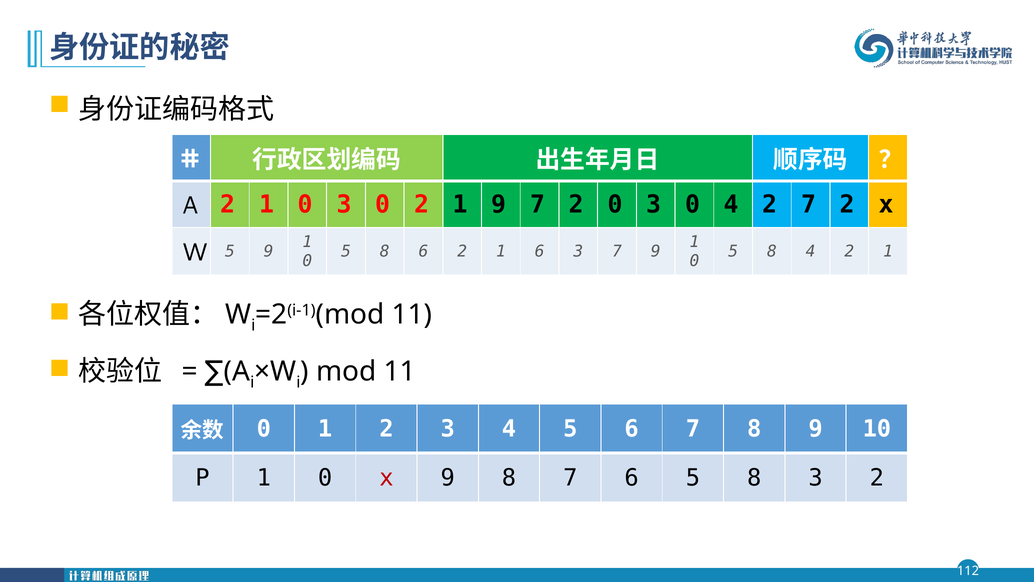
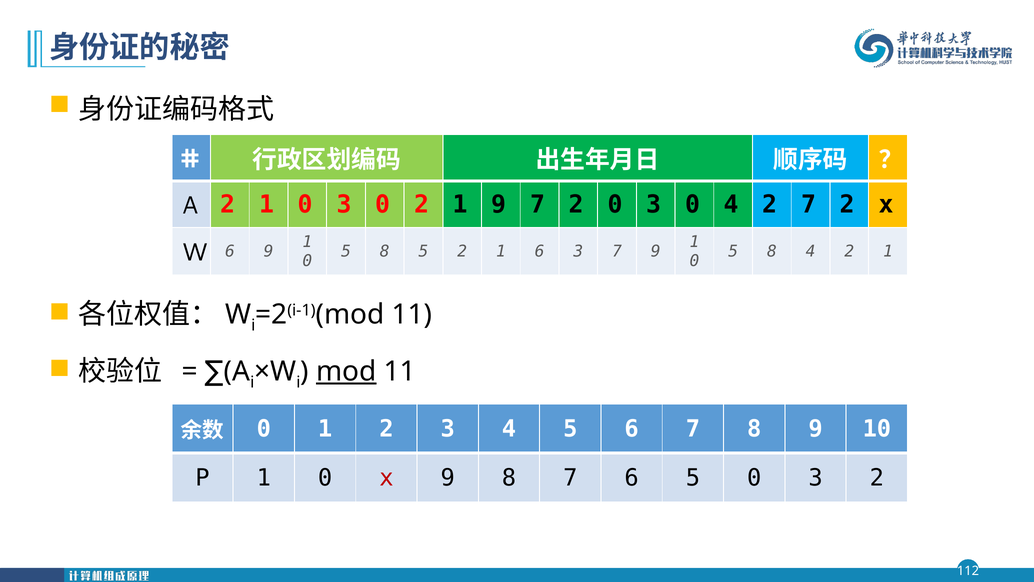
W 5: 5 -> 6 (230, 251)
8 6: 6 -> 5 (423, 251)
mod underline: none -> present (346, 371)
6 5 8: 8 -> 0 (754, 478)
